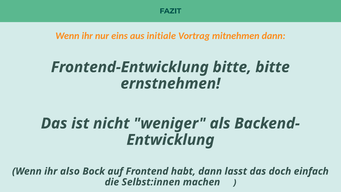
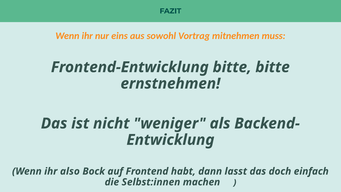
initiale: initiale -> sowohl (161, 36)
mitnehmen dann: dann -> muss (274, 36)
